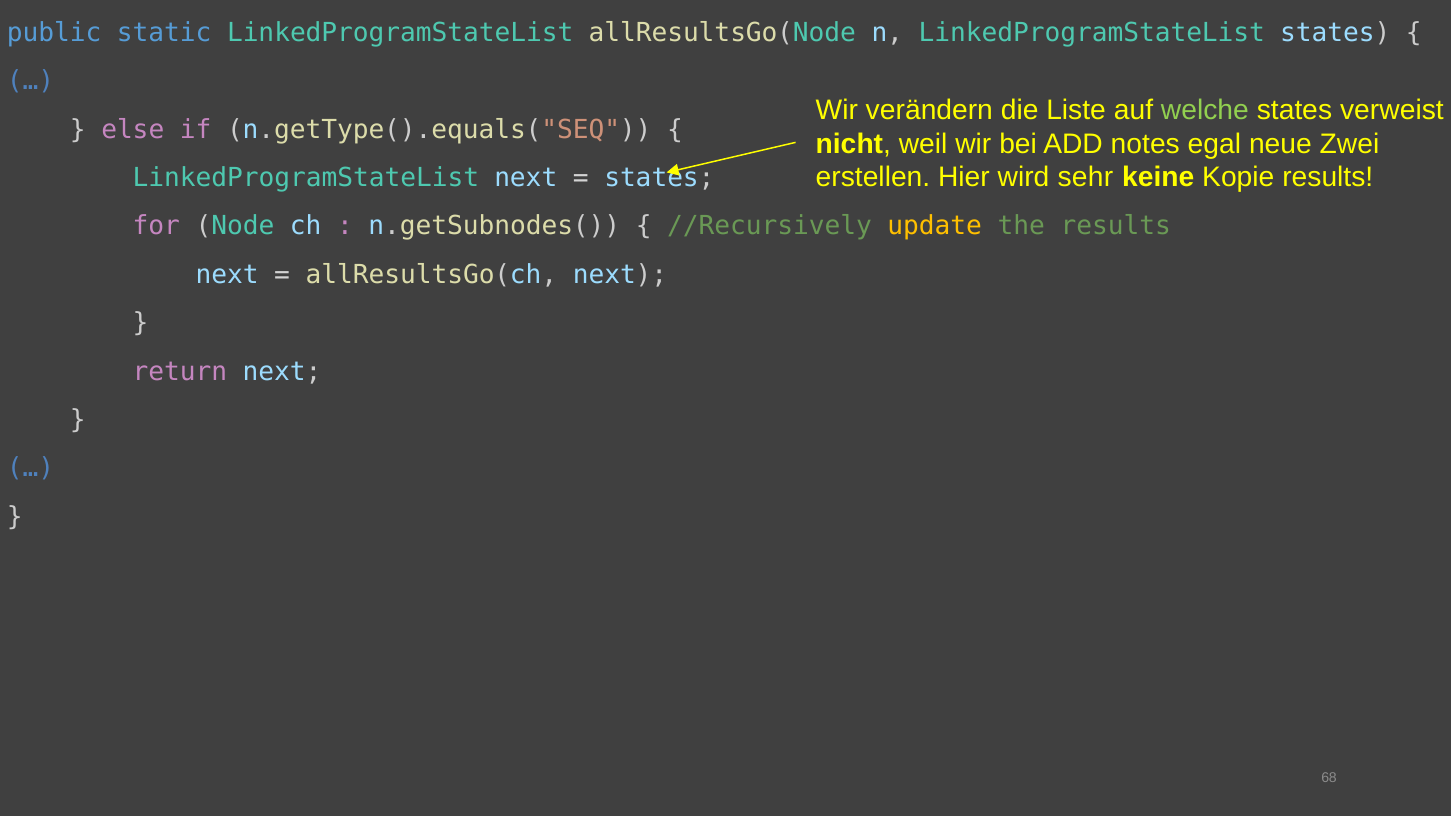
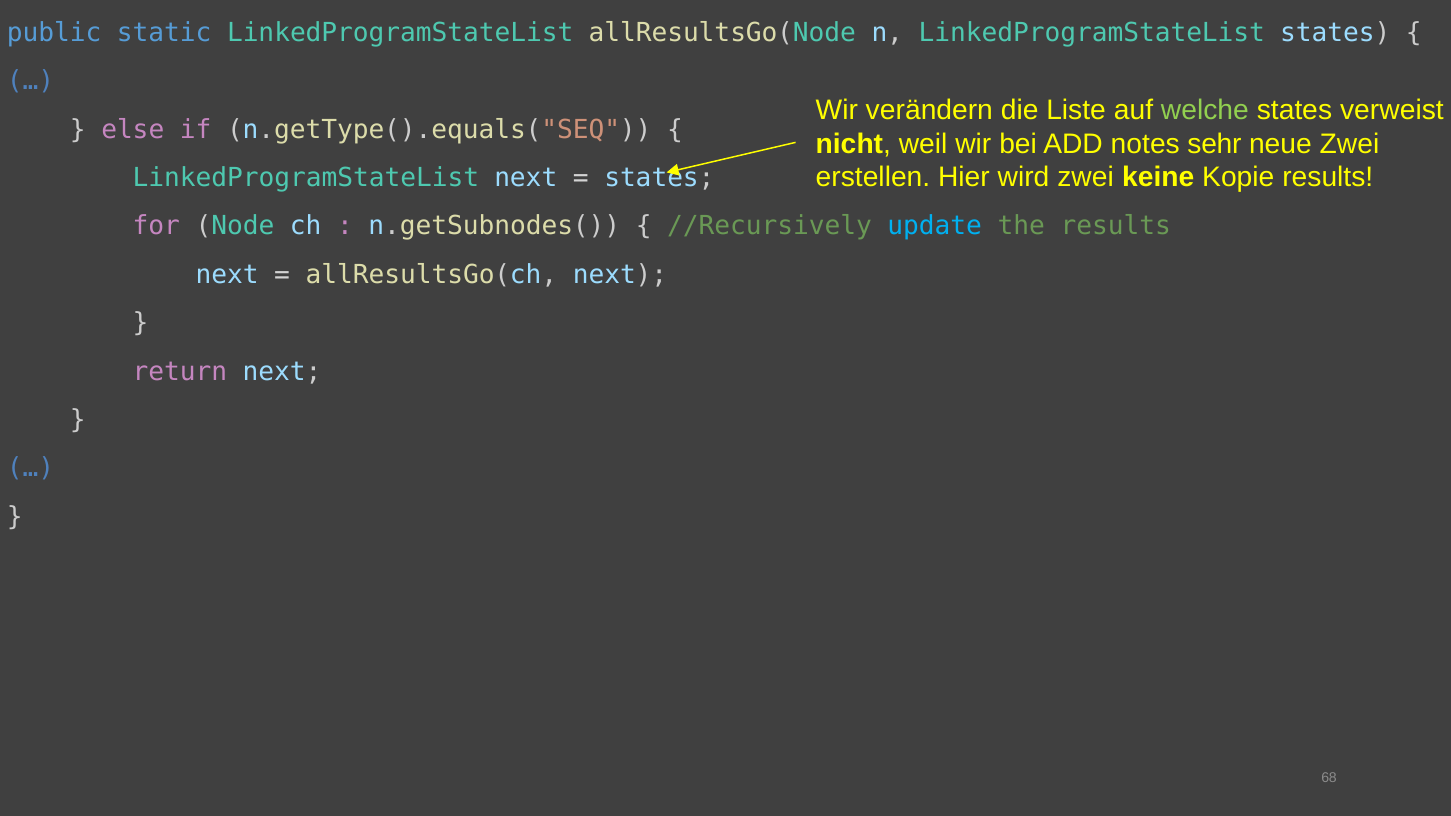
egal: egal -> sehr (1214, 144)
wird sehr: sehr -> zwei (1086, 178)
update colour: yellow -> light blue (935, 226)
